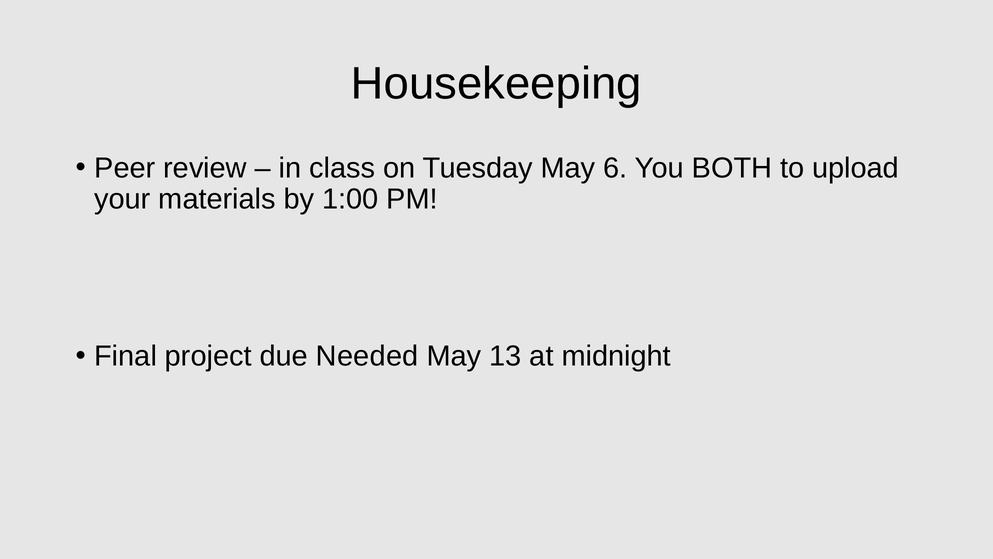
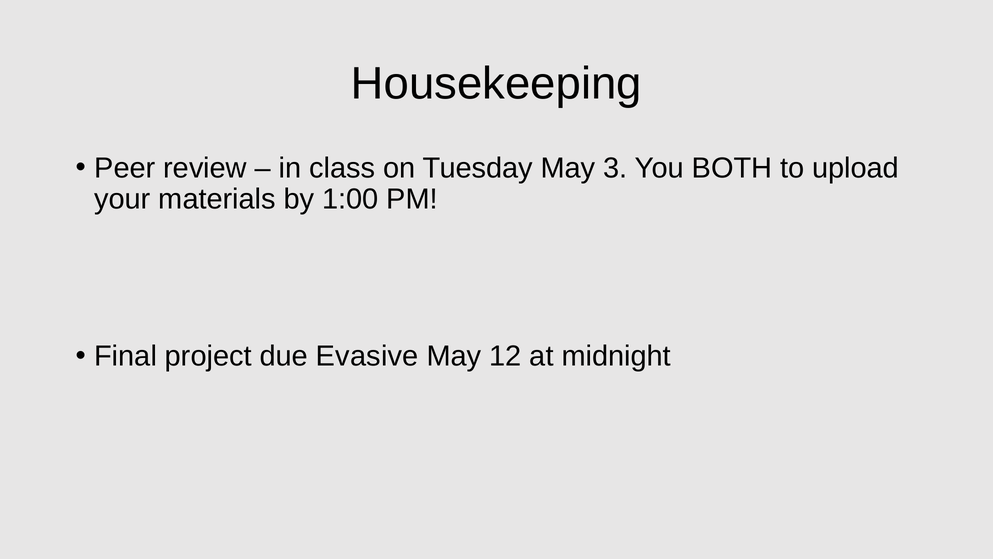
6: 6 -> 3 (615, 168)
Needed: Needed -> Evasive (367, 356)
13: 13 -> 12 (505, 356)
